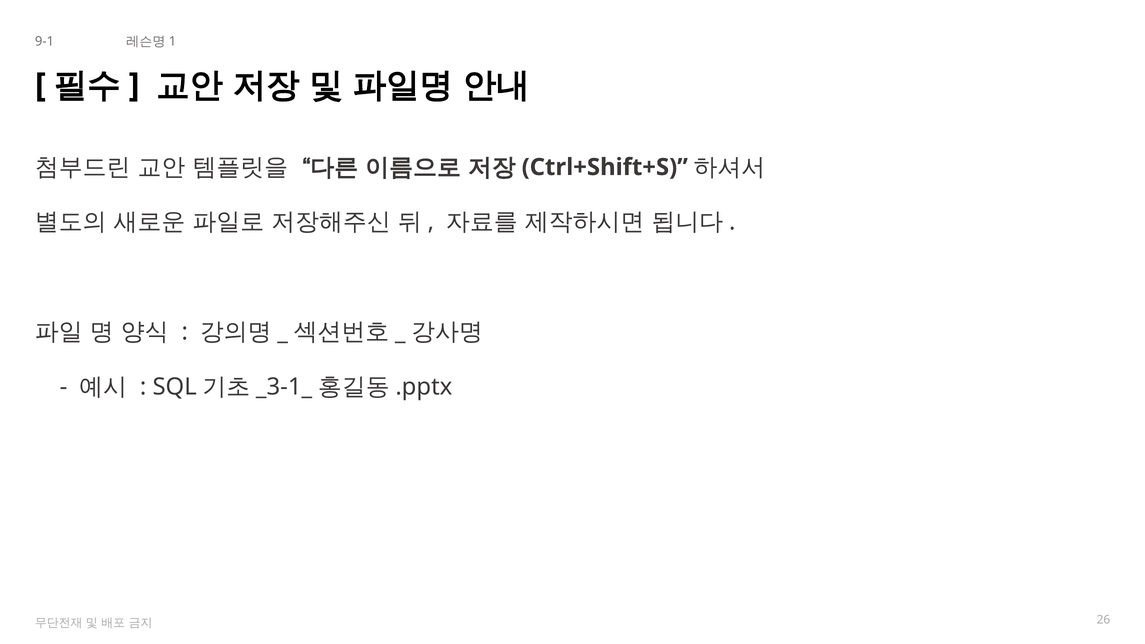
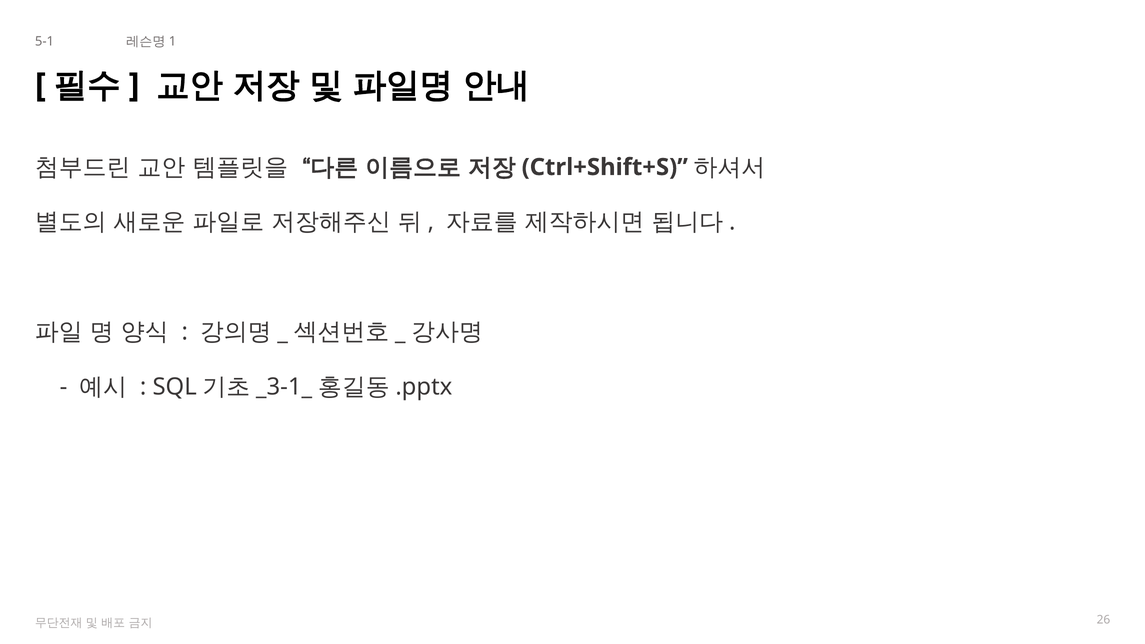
9-1: 9-1 -> 5-1 (45, 42)
